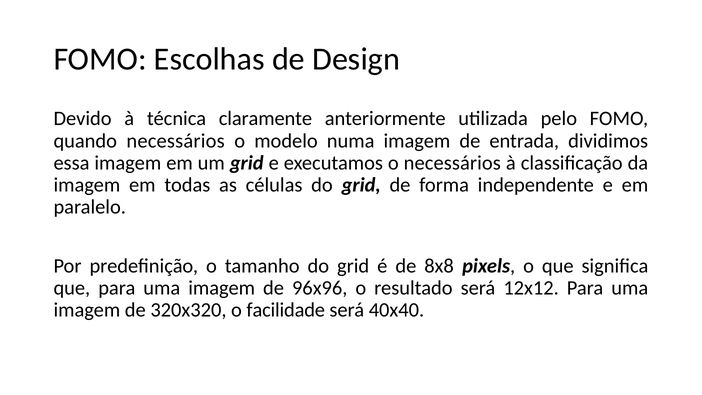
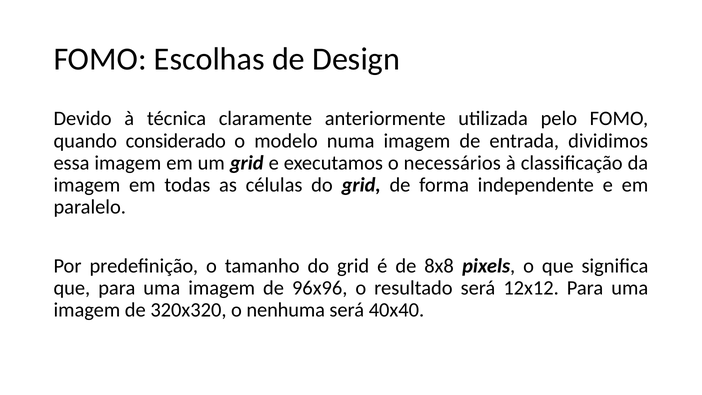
quando necessários: necessários -> considerado (176, 141)
facilidade: facilidade -> nenhuma (286, 310)
